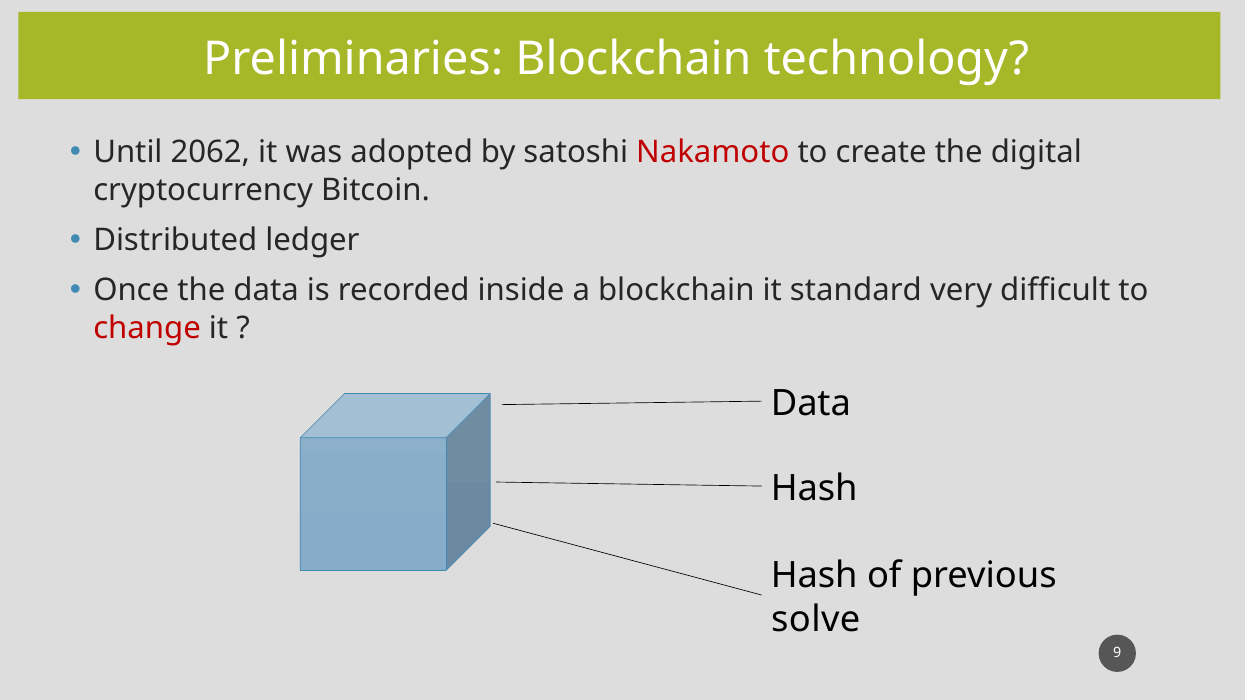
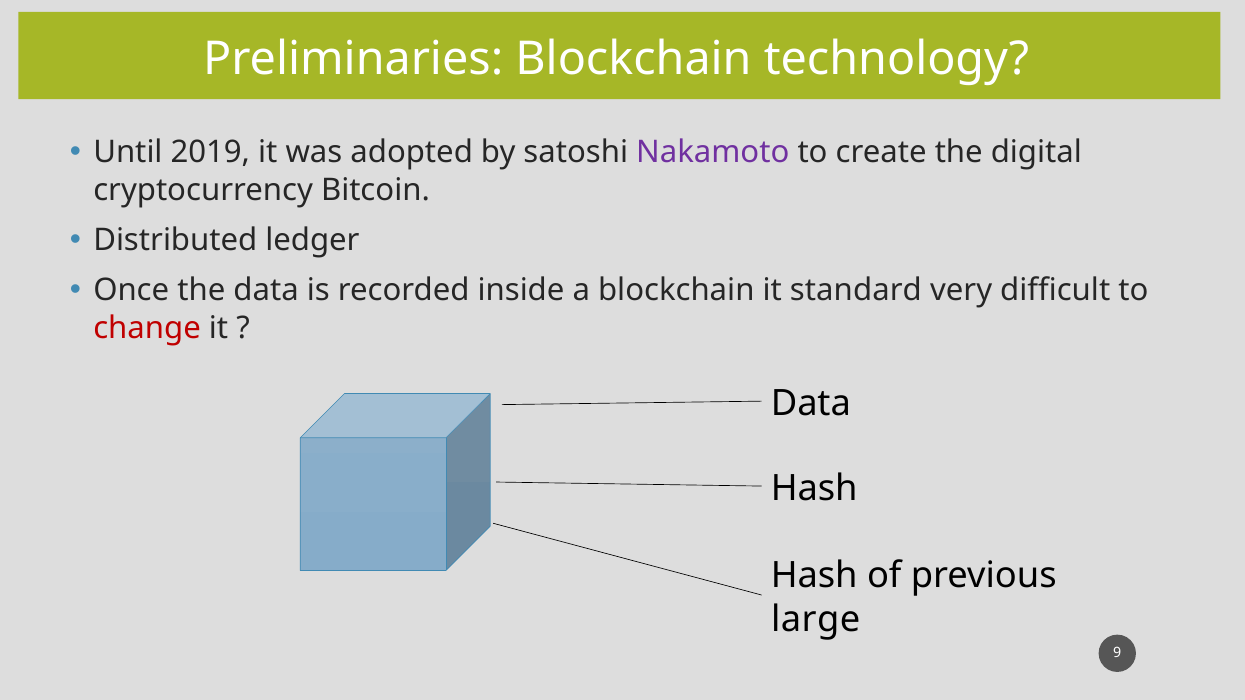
2062: 2062 -> 2019 (210, 153)
Nakamoto colour: red -> purple (713, 153)
solve: solve -> large (816, 620)
